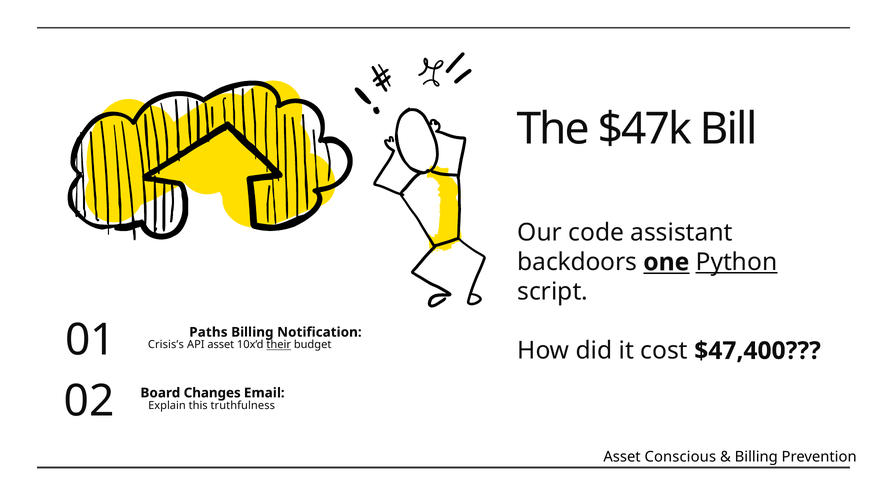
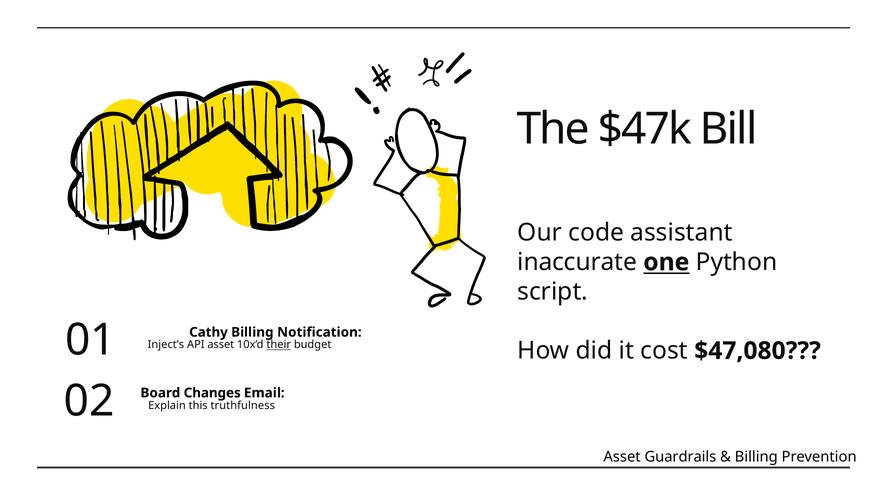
backdoors: backdoors -> inaccurate (577, 262)
Python underline: present -> none (736, 262)
Crisis’s: Crisis’s -> Inject’s (166, 345)
Paths: Paths -> Cathy (208, 332)
$47,400: $47,400 -> $47,080 (758, 351)
Conscious: Conscious -> Guardrails (680, 457)
